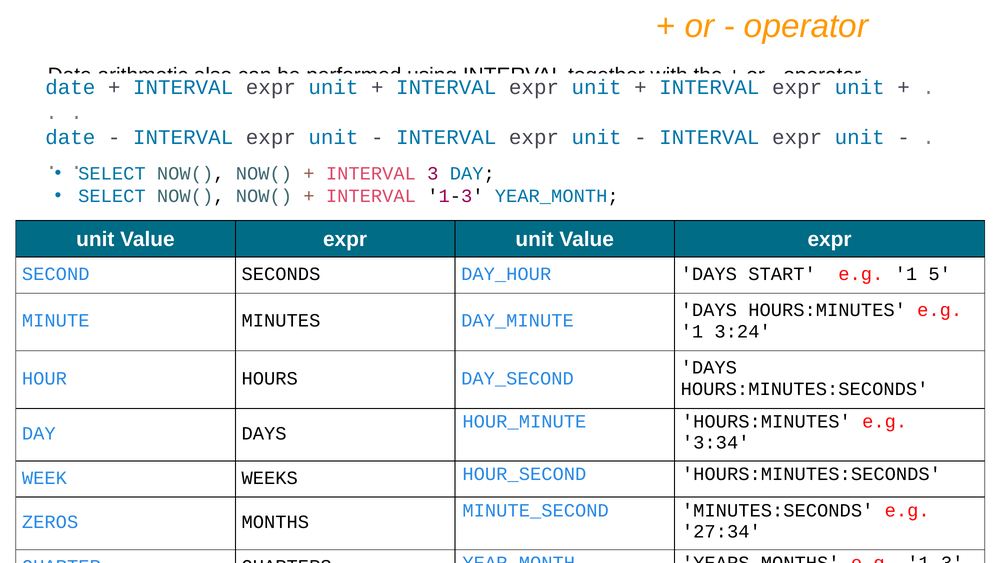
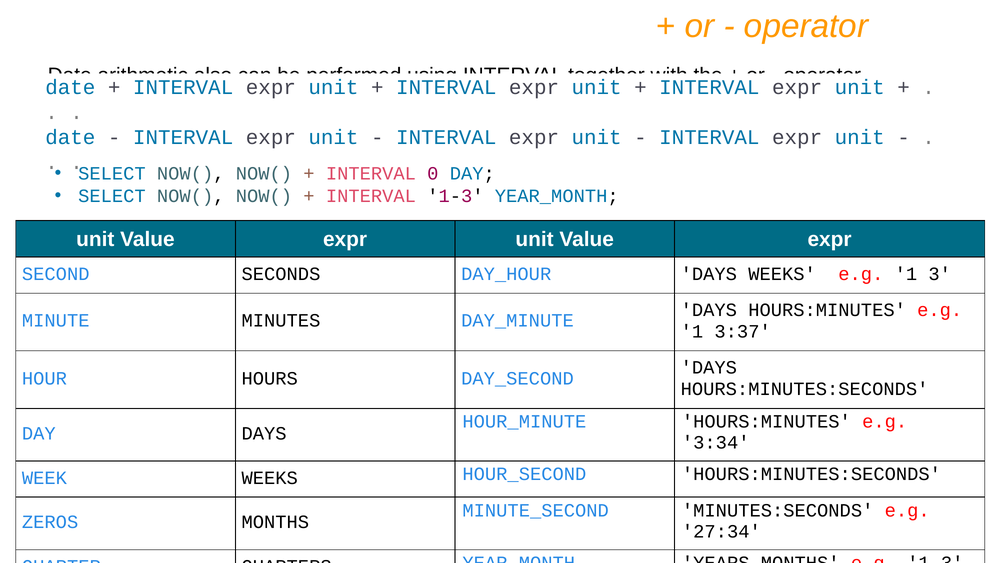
3: 3 -> 0 (433, 174)
DAYS START: START -> WEEKS (782, 274)
5: 5 -> 3 (940, 274)
3:24: 3:24 -> 3:37 (743, 331)
